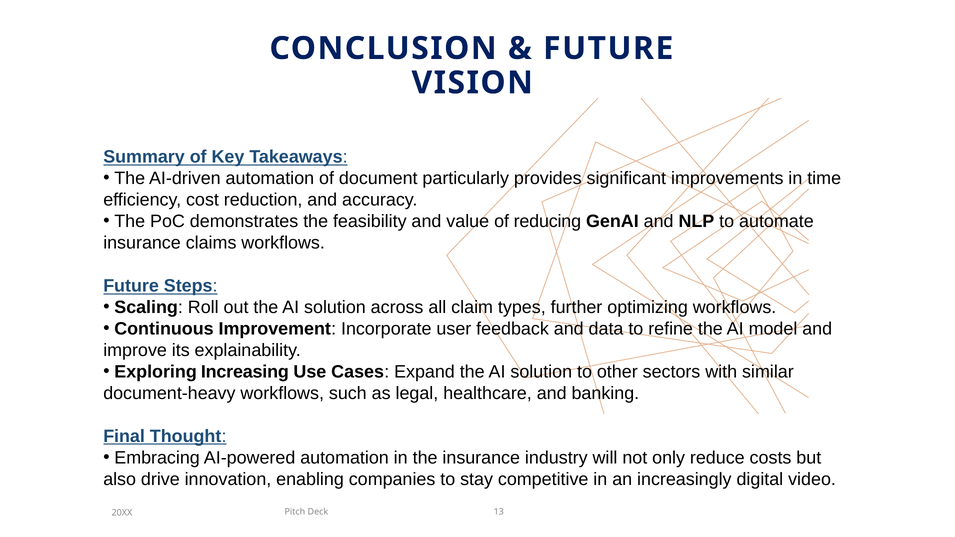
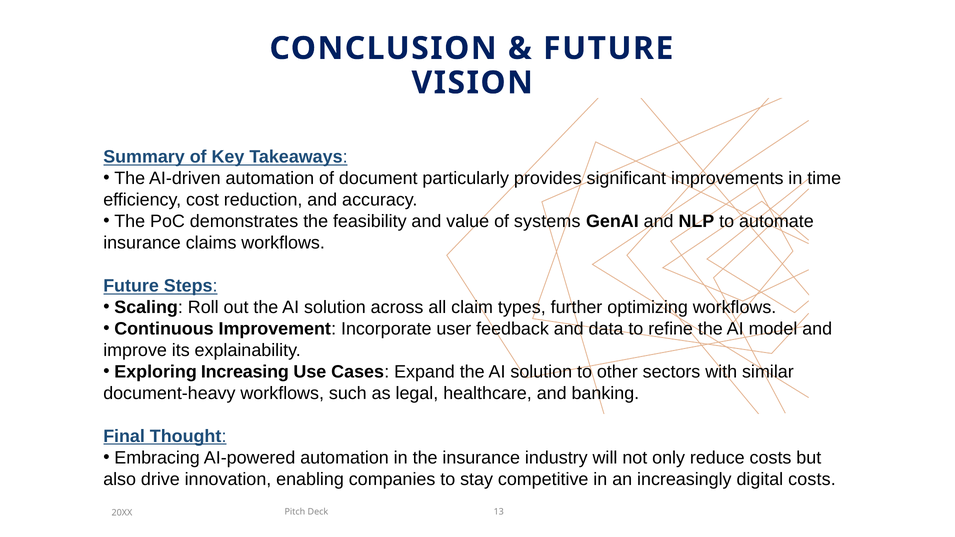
reducing: reducing -> systems (547, 222)
digital video: video -> costs (812, 479)
